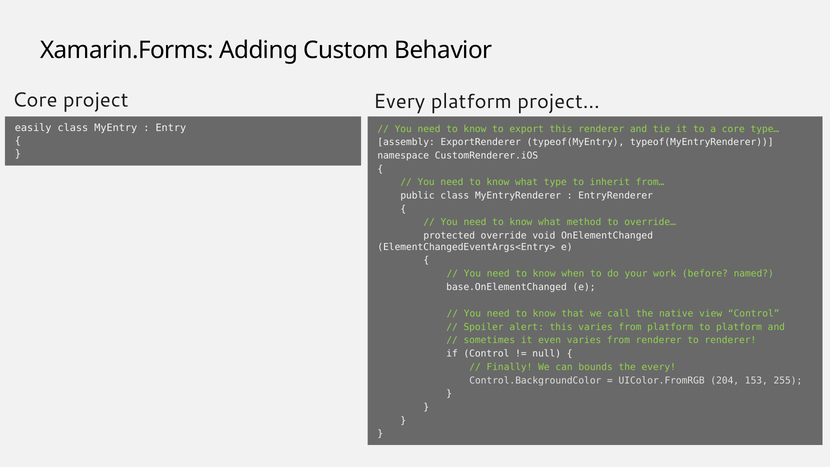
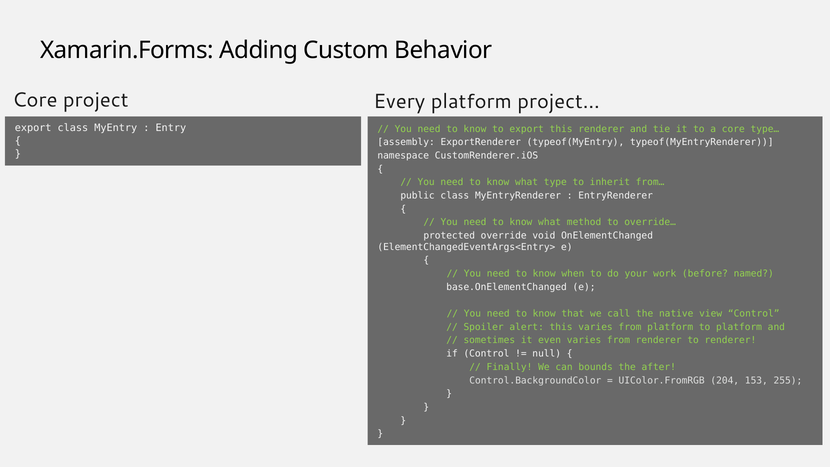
easily: easily -> export (33, 128)
the every: every -> after (659, 367)
